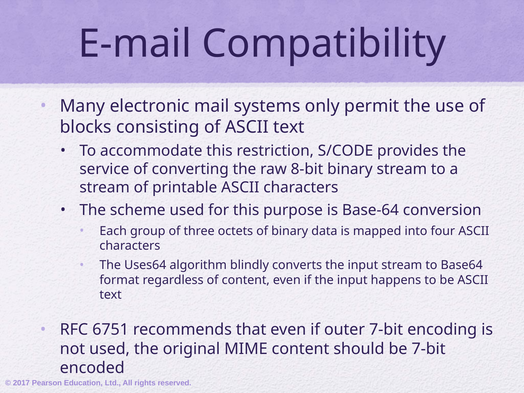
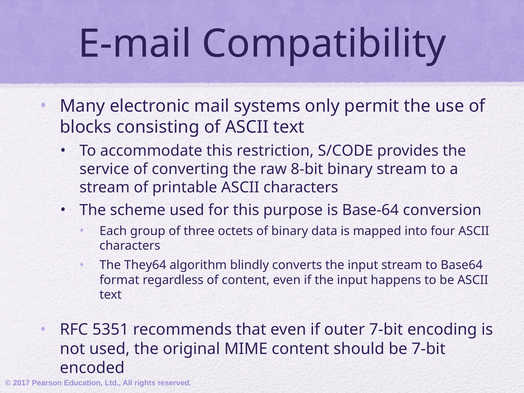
Uses64: Uses64 -> They64 (145, 265)
6751: 6751 -> 5351 (111, 330)
